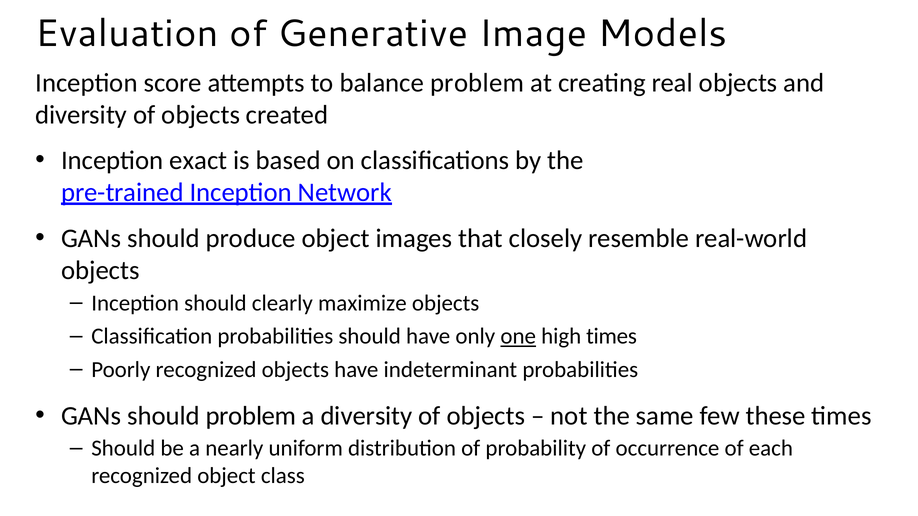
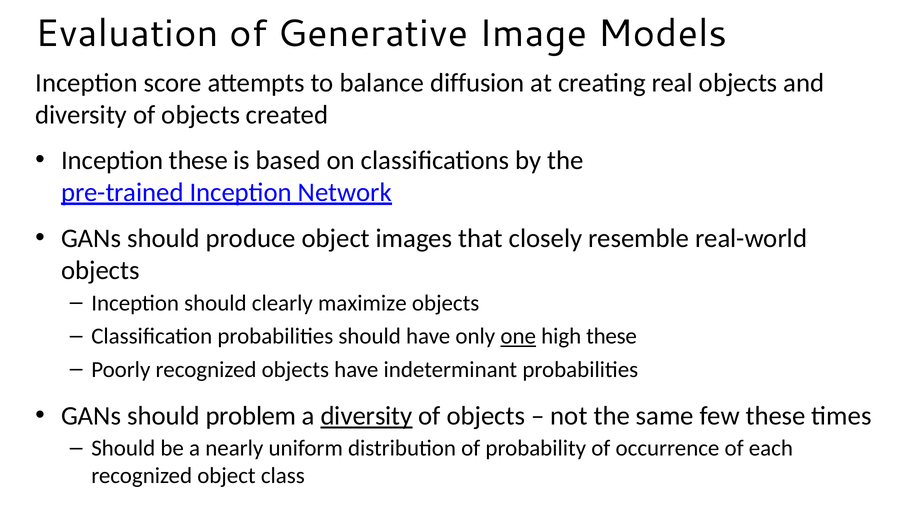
balance problem: problem -> diffusion (477, 83)
Inception exact: exact -> these (198, 160)
high times: times -> these (612, 337)
diversity underline: none -> present (366, 416)
